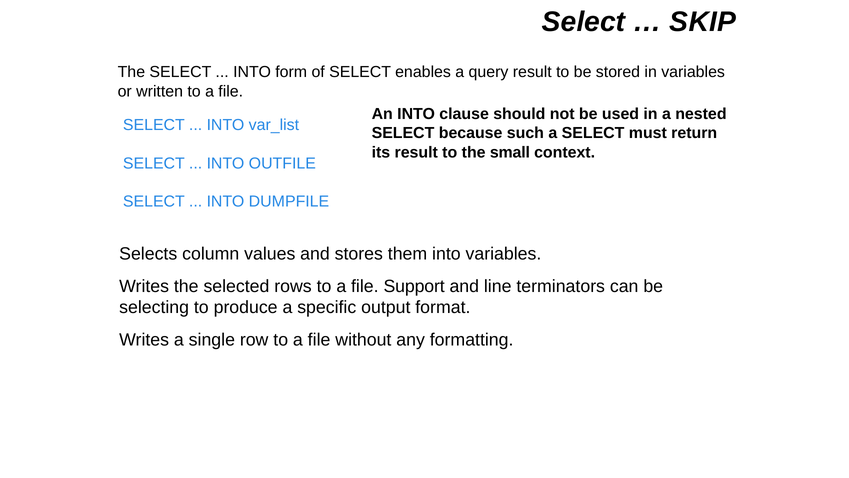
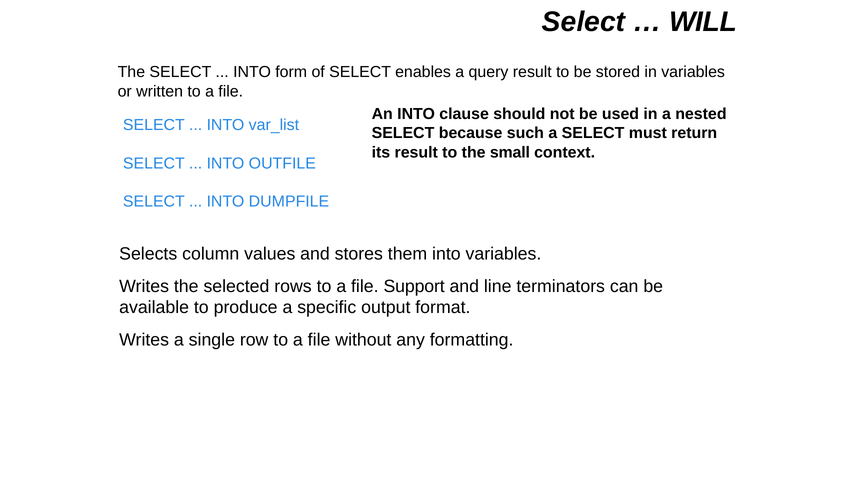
SKIP: SKIP -> WILL (703, 22)
selecting: selecting -> available (154, 307)
